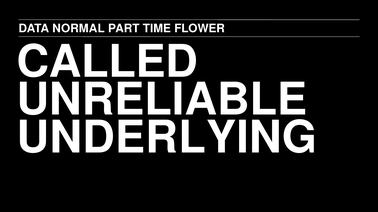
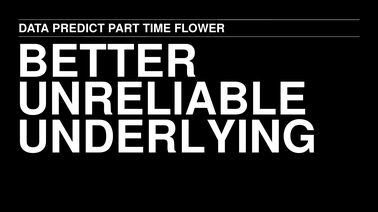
NORMAL: NORMAL -> PREDICT (79, 29)
CALLED: CALLED -> BETTER (107, 62)
